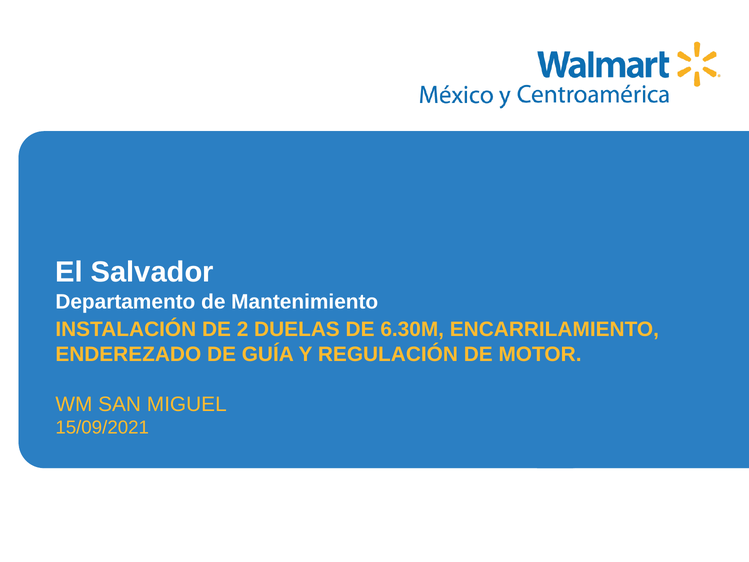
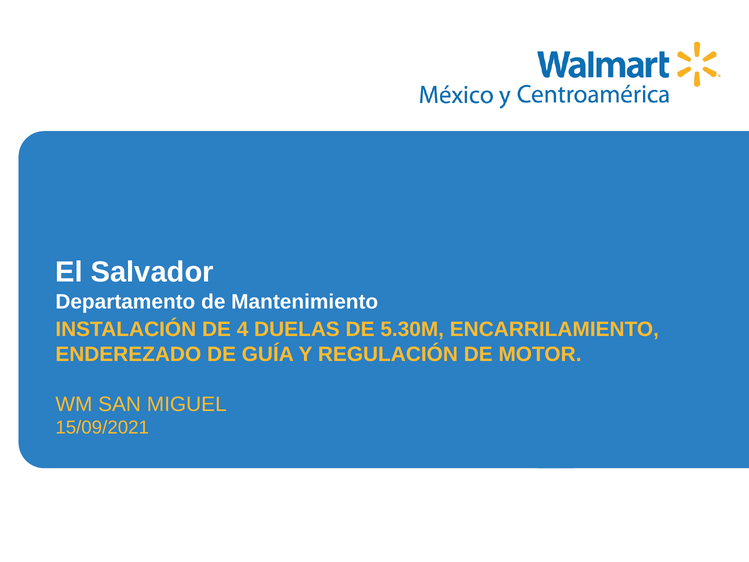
2: 2 -> 4 (243, 329)
6.30M: 6.30M -> 5.30M (412, 329)
